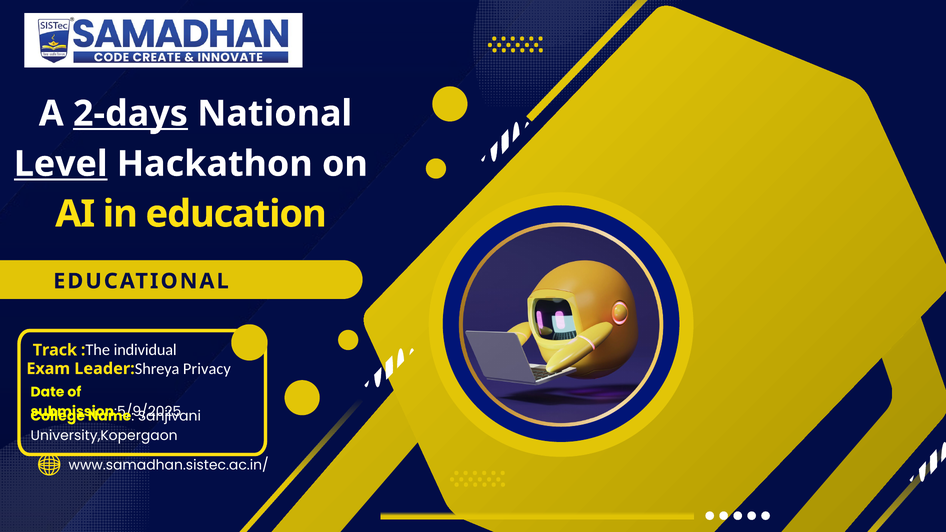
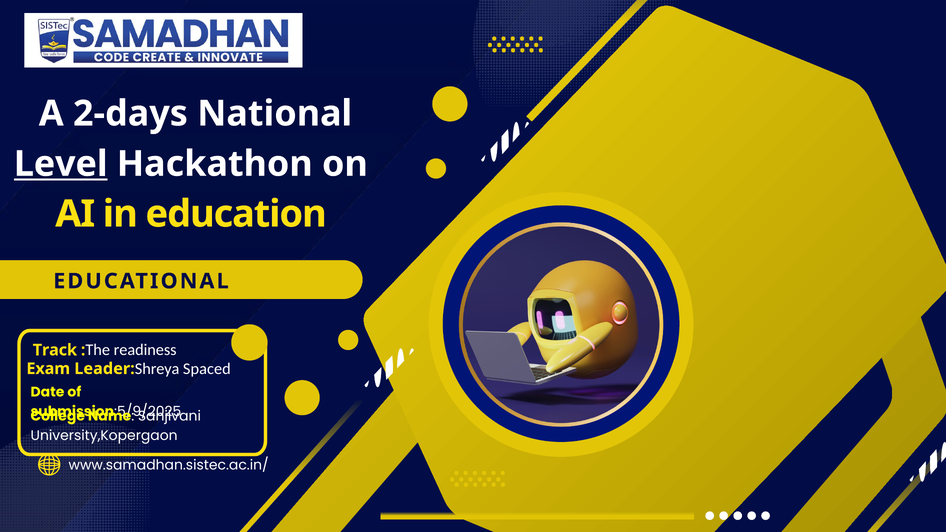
2-days underline: present -> none (130, 114)
individual: individual -> readiness (145, 350)
Privacy: Privacy -> Spaced (207, 369)
